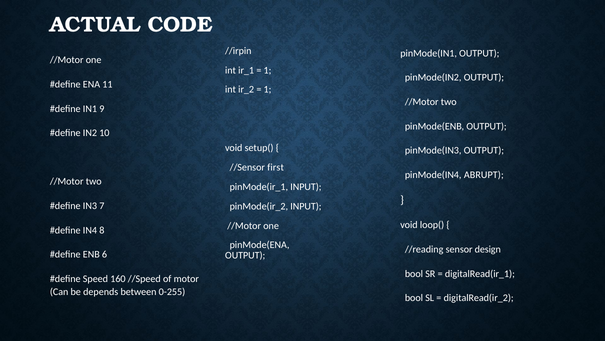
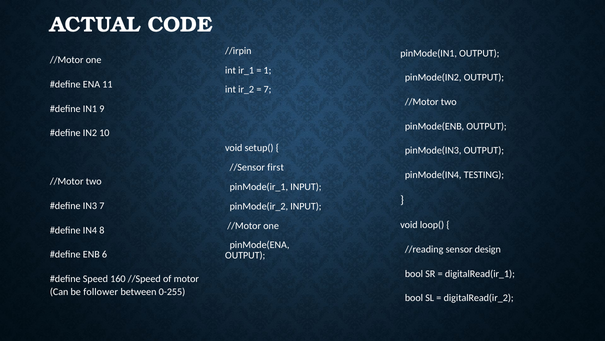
1: 1 -> 7 (268, 89)
ABRUPT: ABRUPT -> TESTING (484, 175)
depends: depends -> follower (101, 291)
